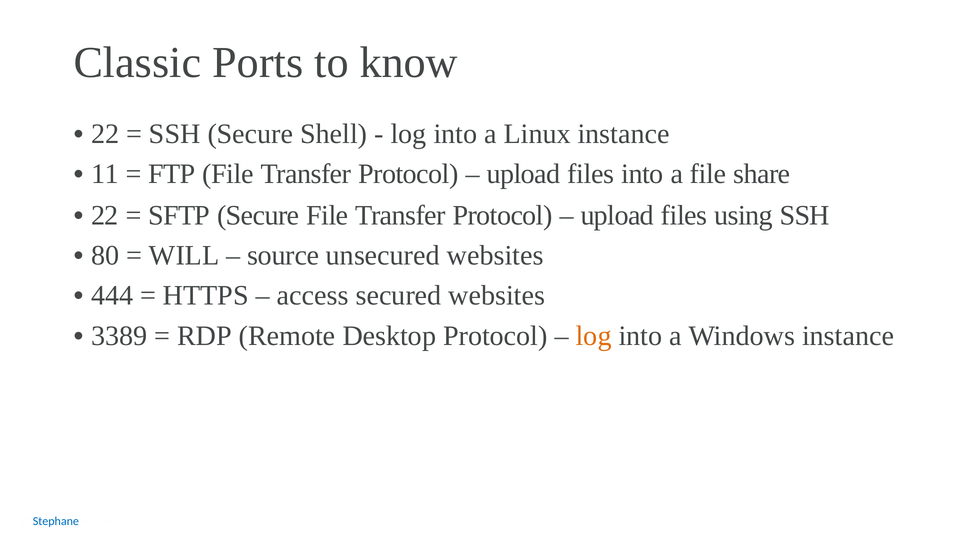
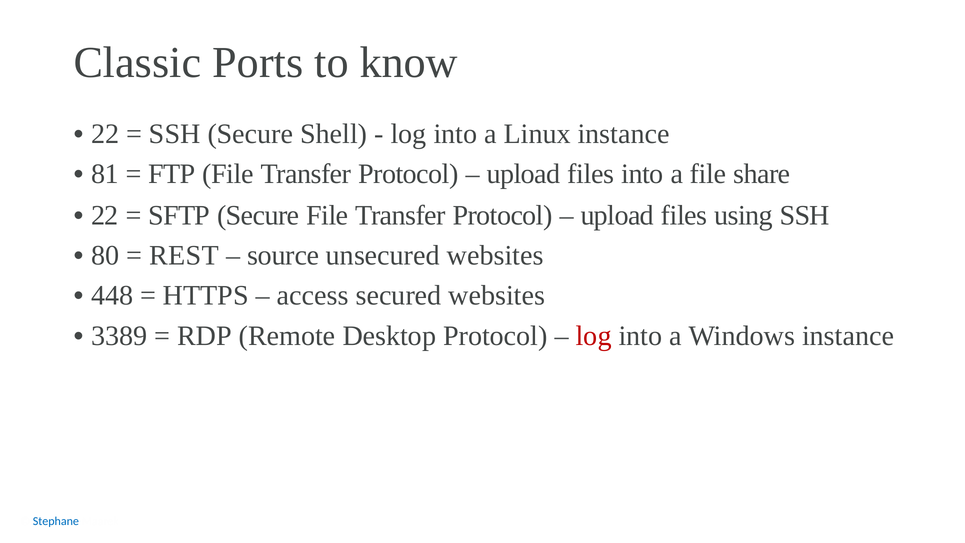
11: 11 -> 81 (105, 174)
WILL: WILL -> REST (184, 255)
444: 444 -> 448 (112, 295)
log colour: orange -> red (594, 336)
